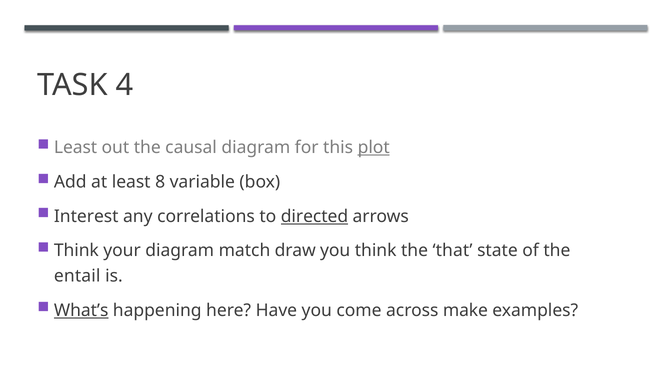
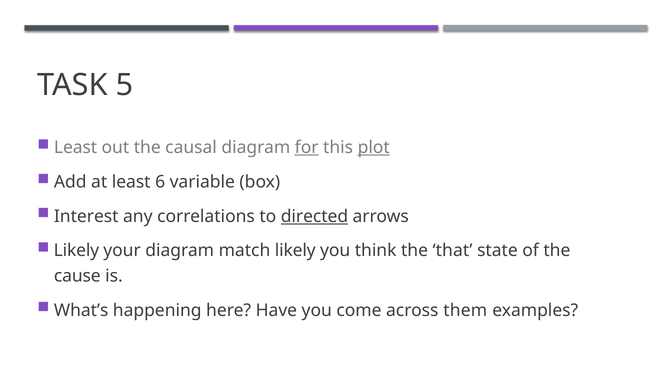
4: 4 -> 5 (124, 85)
for underline: none -> present (307, 147)
8: 8 -> 6 (160, 182)
Think: Think -> Likely (76, 251)
match draw: draw -> likely (295, 251)
entail: entail -> cause (77, 276)
What’s underline: present -> none (81, 310)
make: make -> them (465, 310)
